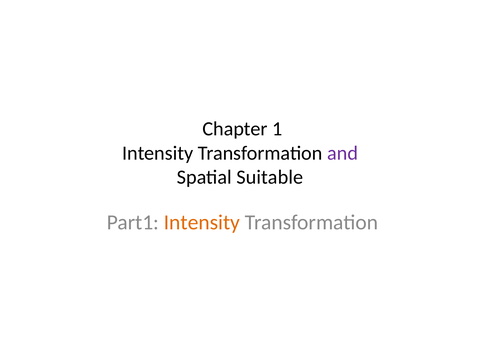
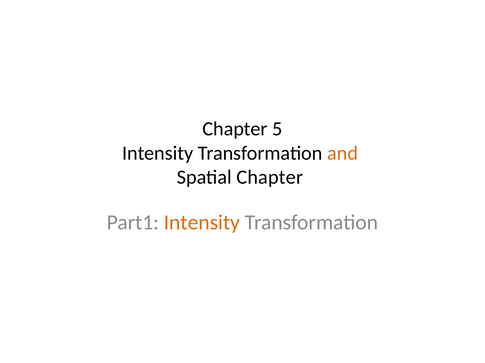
1: 1 -> 5 (277, 129)
and colour: purple -> orange (343, 153)
Spatial Suitable: Suitable -> Chapter (270, 178)
